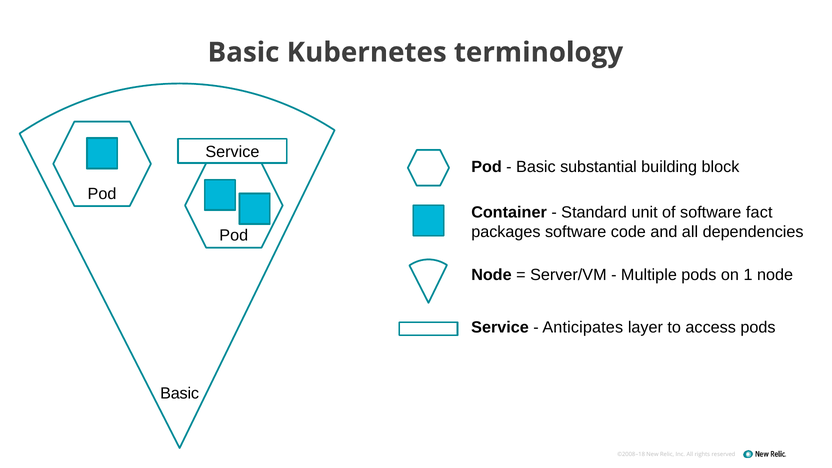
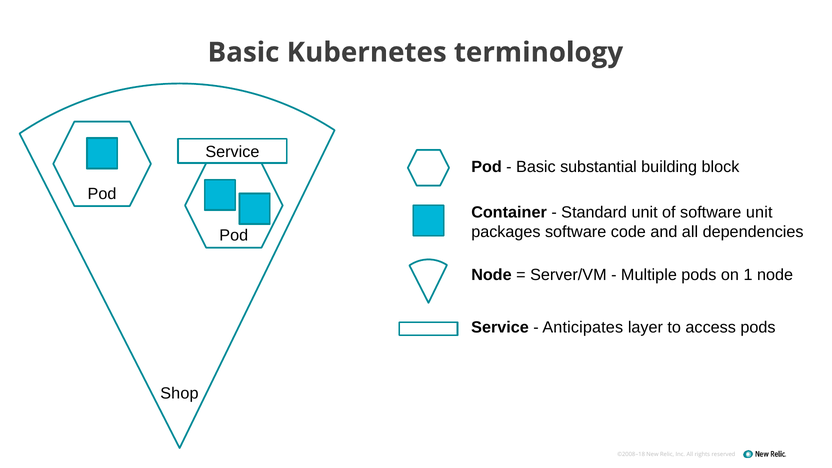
software fact: fact -> unit (759, 212)
Basic: Basic -> Shop (179, 394)
